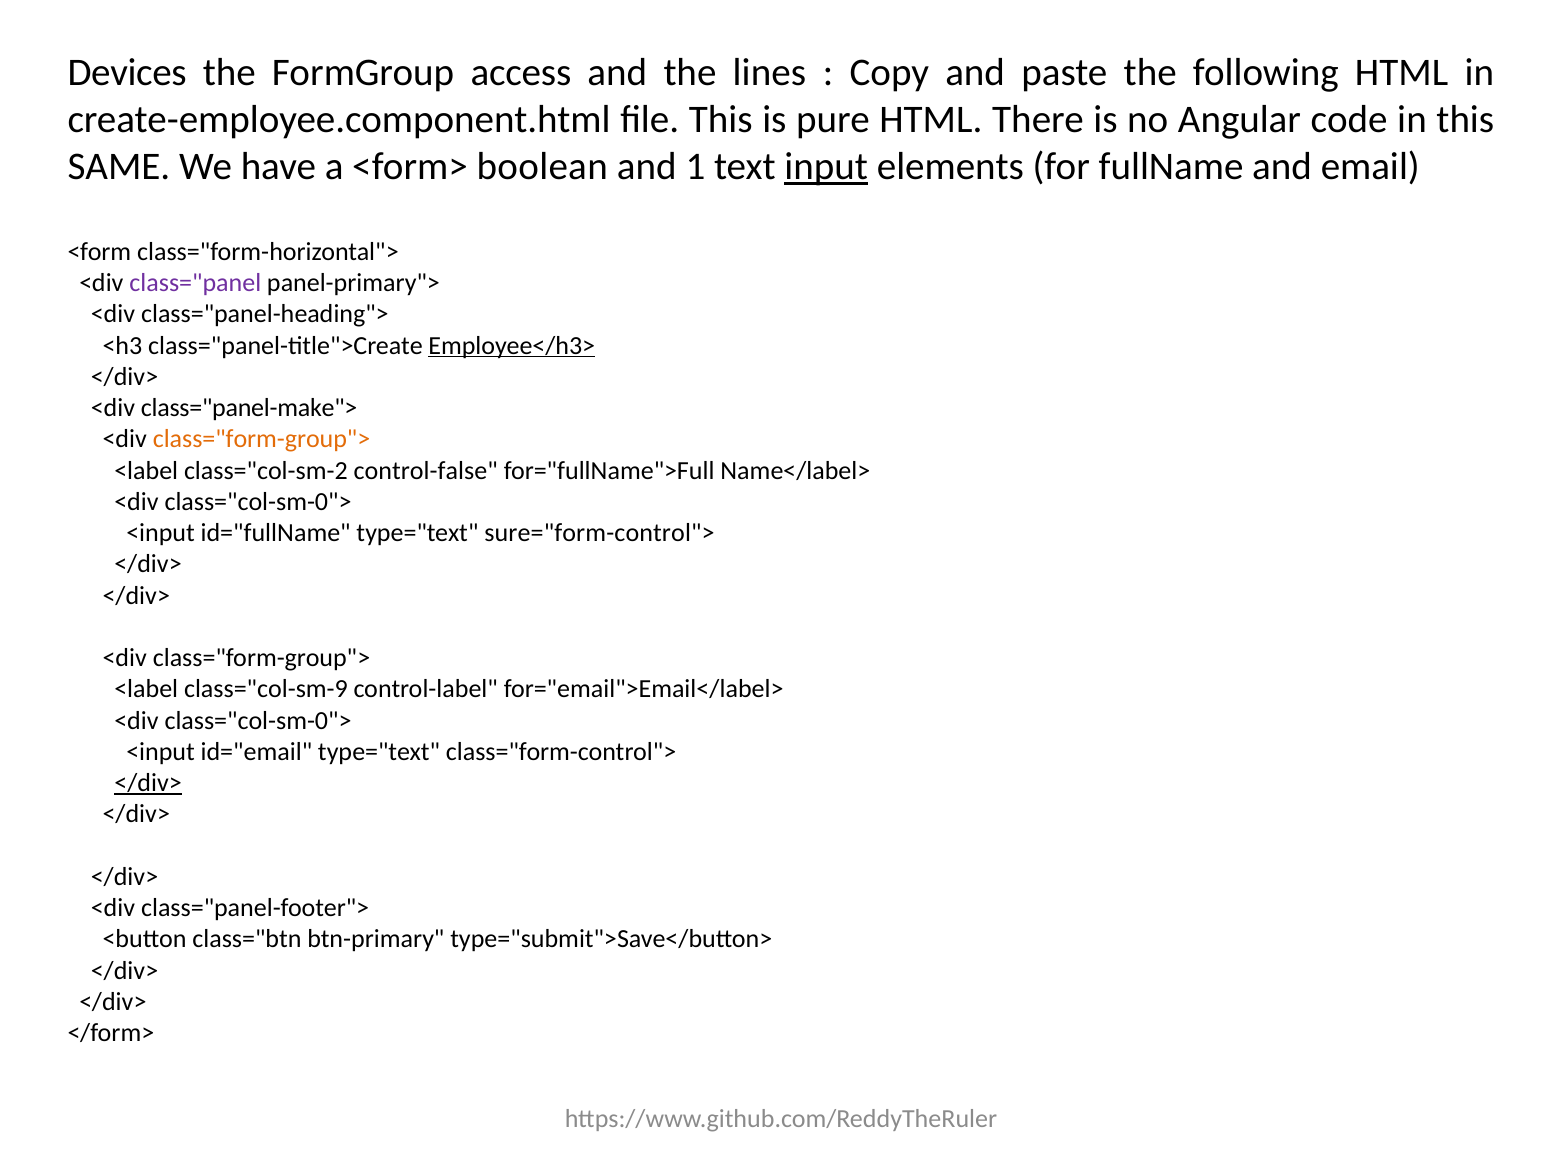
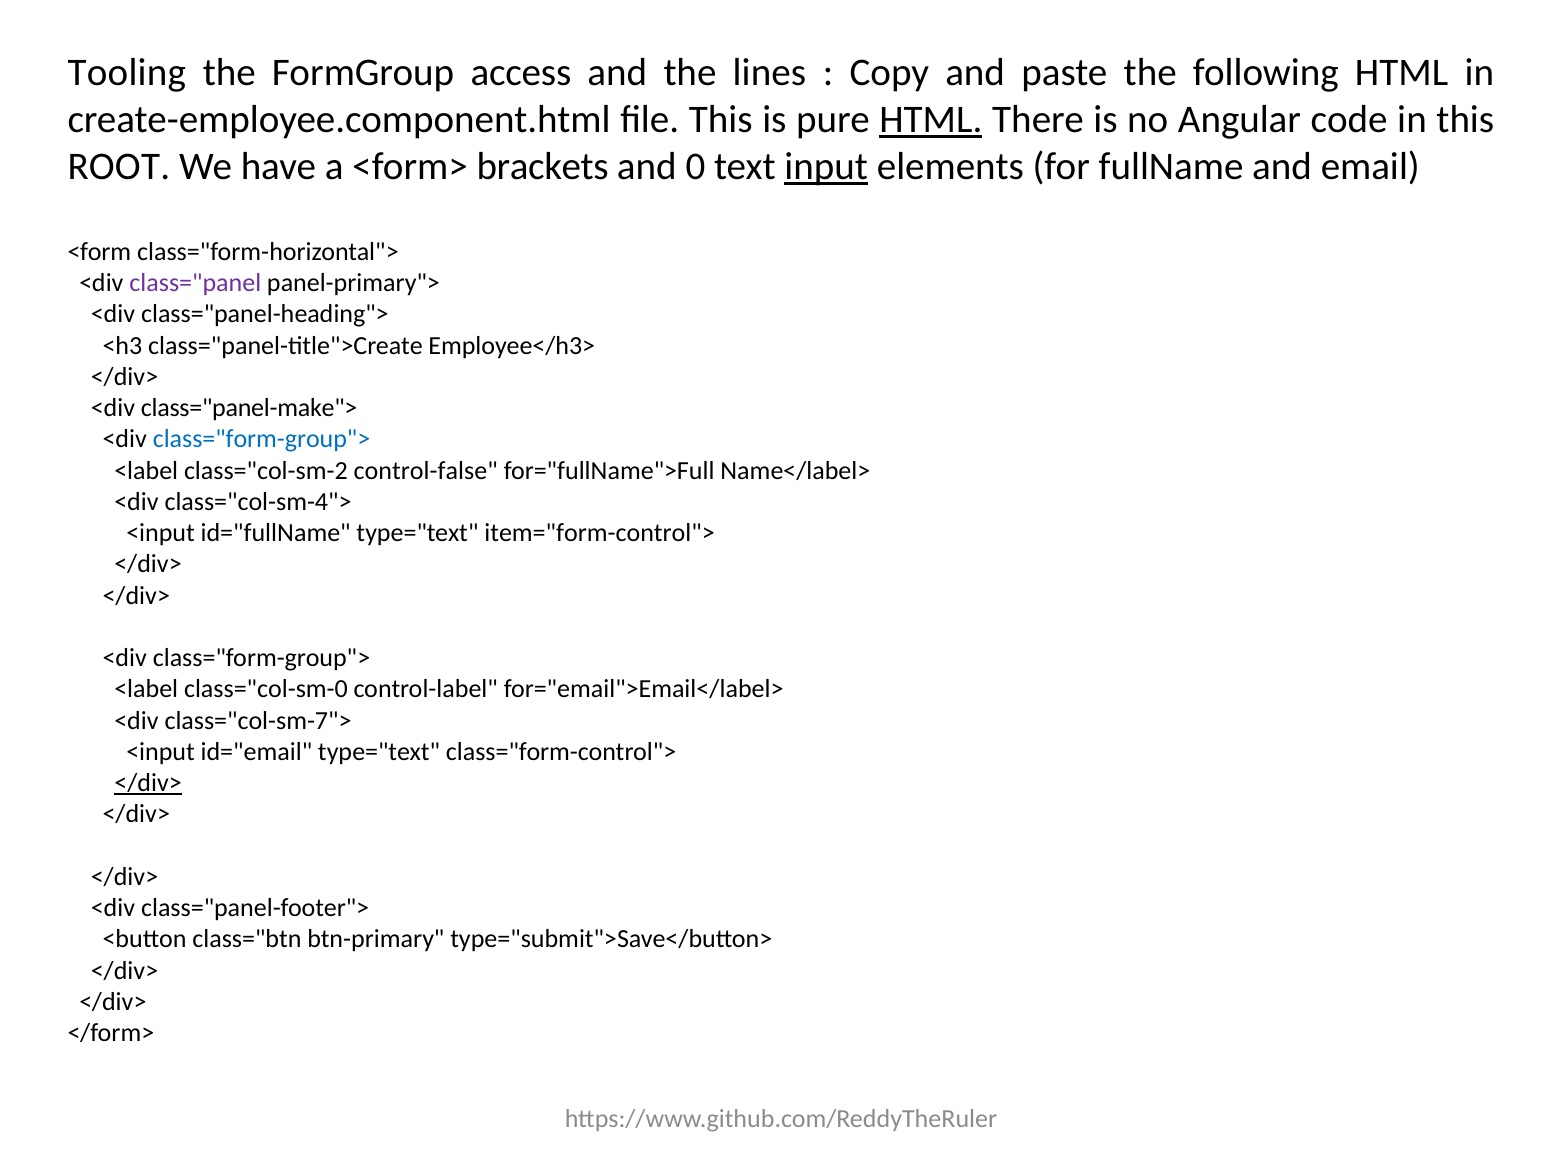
Devices: Devices -> Tooling (127, 73)
HTML underline: none -> present (931, 120)
SAME: SAME -> ROOT (119, 167)
boolean: boolean -> brackets (543, 167)
1: 1 -> 0 (695, 167)
Employee</h3> underline: present -> none (512, 345)
class="form-group"> colour: orange -> blue (262, 439)
class="col-sm-0">: class="col-sm-0"> -> class="col-sm-4"> (258, 502)
sure="form-control">: sure="form-control"> -> item="form-control"> (600, 533)
class="col-sm-9: class="col-sm-9 -> class="col-sm-0 (266, 689)
class="col-sm-0">: class="col-sm-0"> -> class="col-sm-7"> (258, 721)
